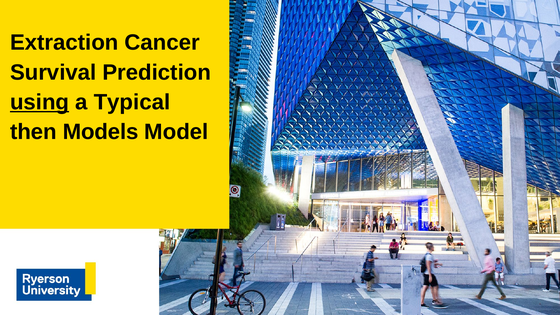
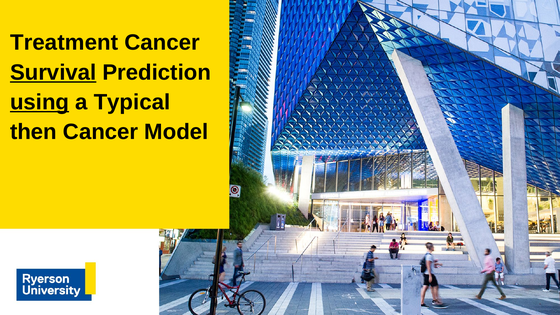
Extraction: Extraction -> Treatment (64, 43)
Survival underline: none -> present (53, 72)
then Models: Models -> Cancer (101, 132)
